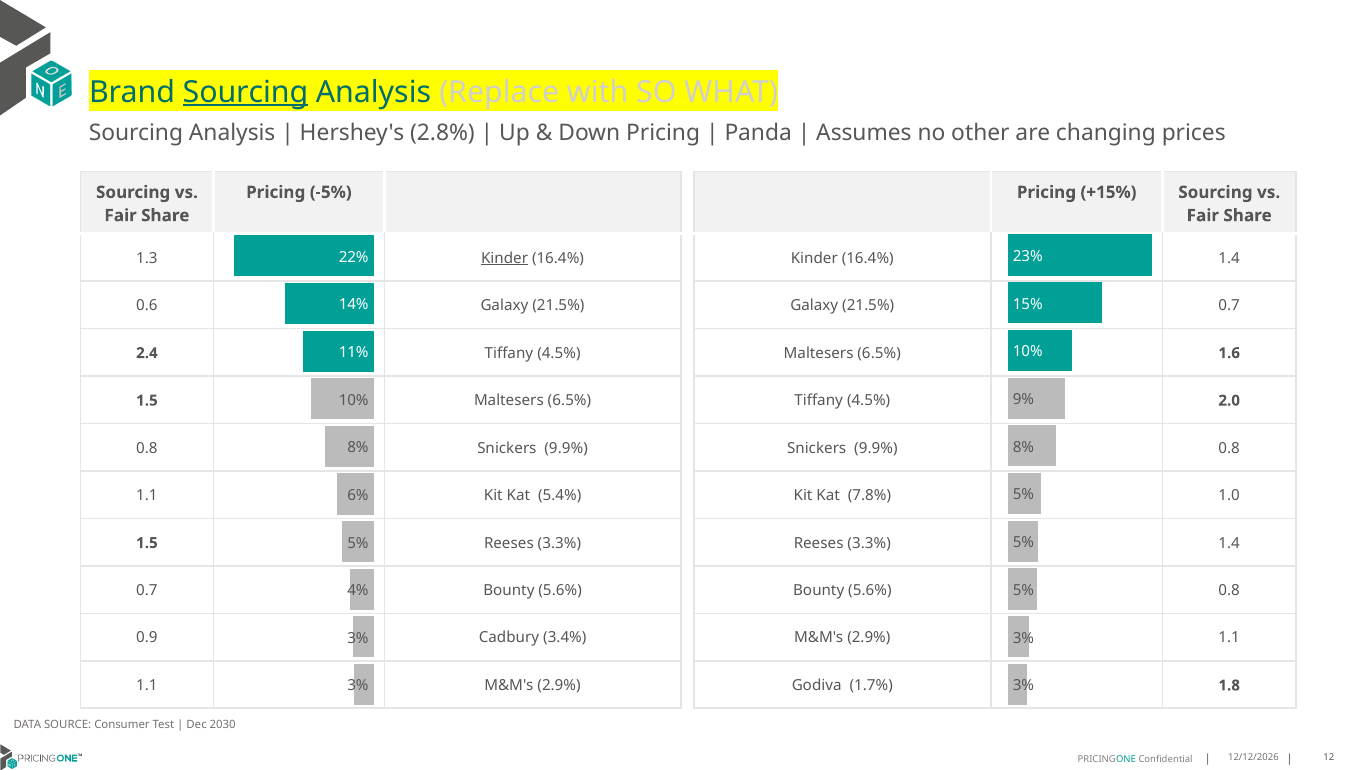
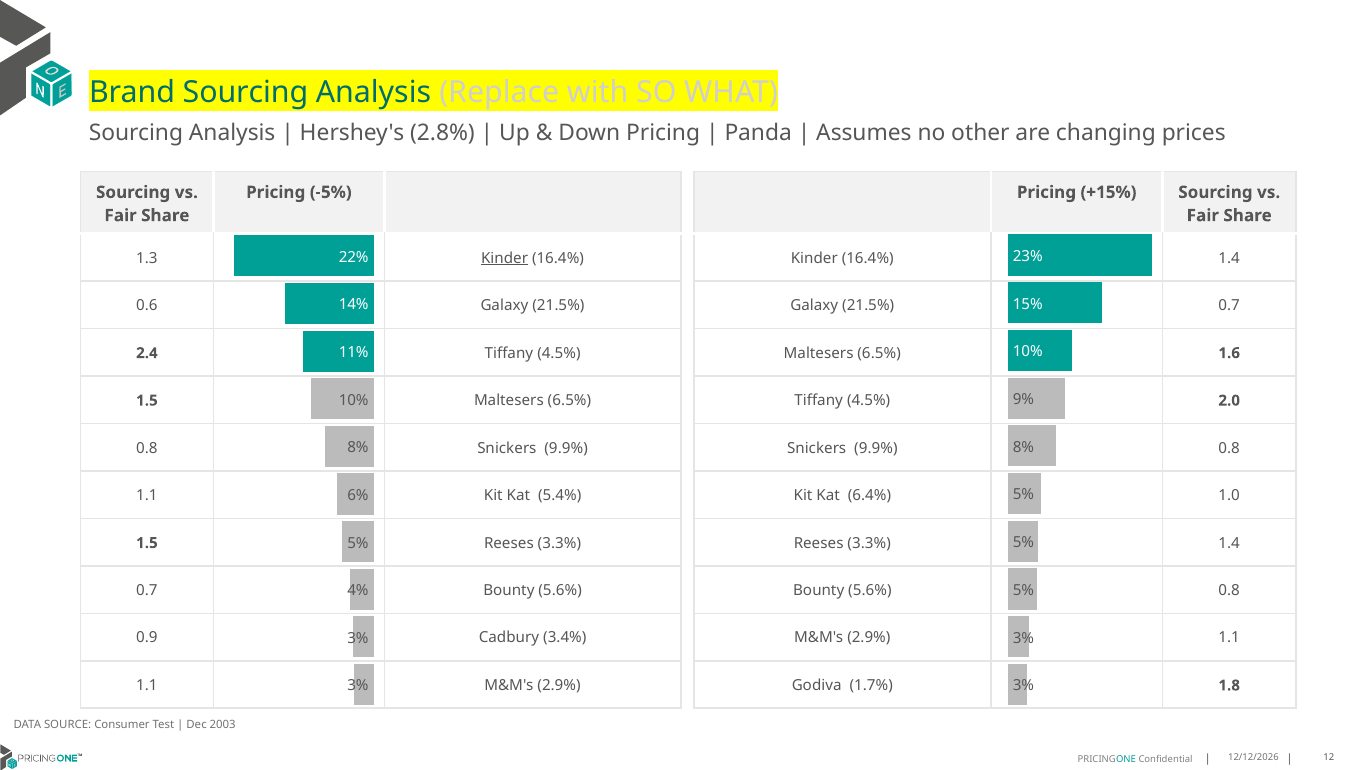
Sourcing underline: present -> none (245, 92)
7.8%: 7.8% -> 6.4% (869, 495)
2030: 2030 -> 2003 (223, 725)
